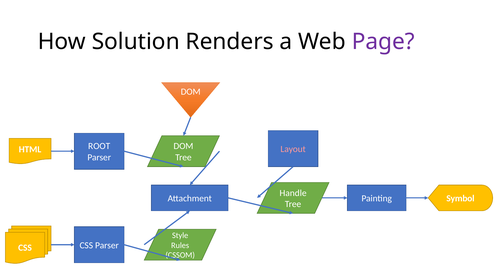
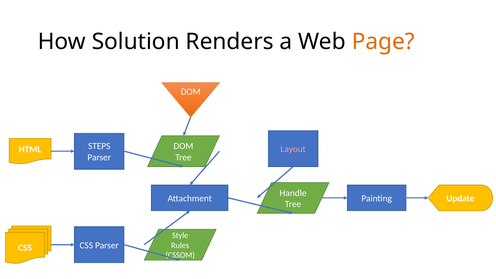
Page colour: purple -> orange (383, 42)
ROOT: ROOT -> STEPS (99, 146)
Symbol: Symbol -> Update (460, 199)
